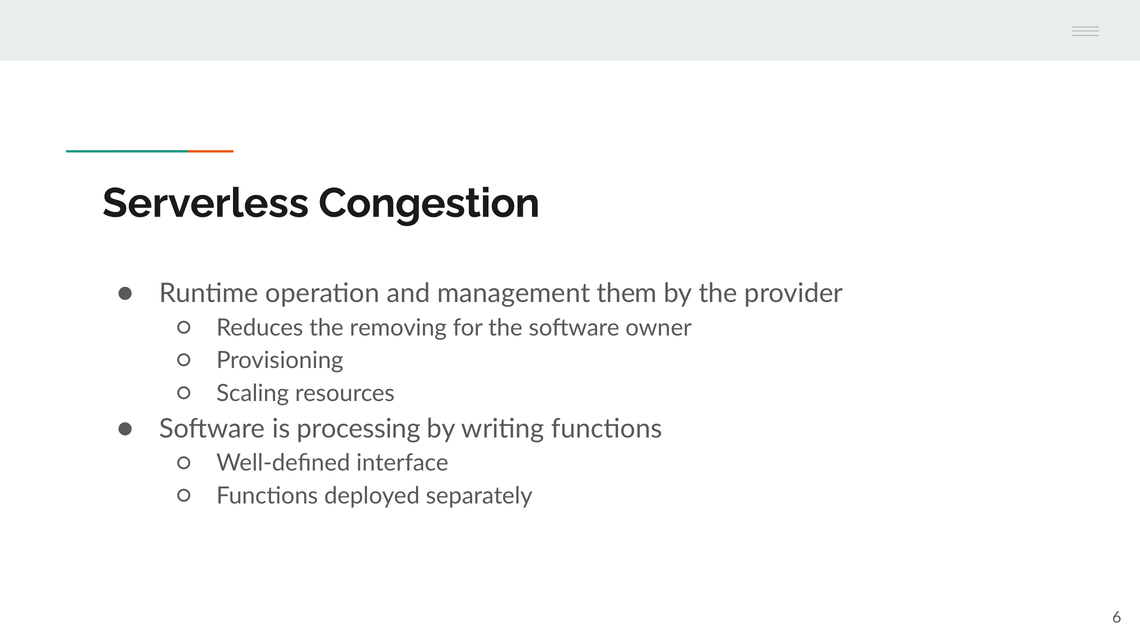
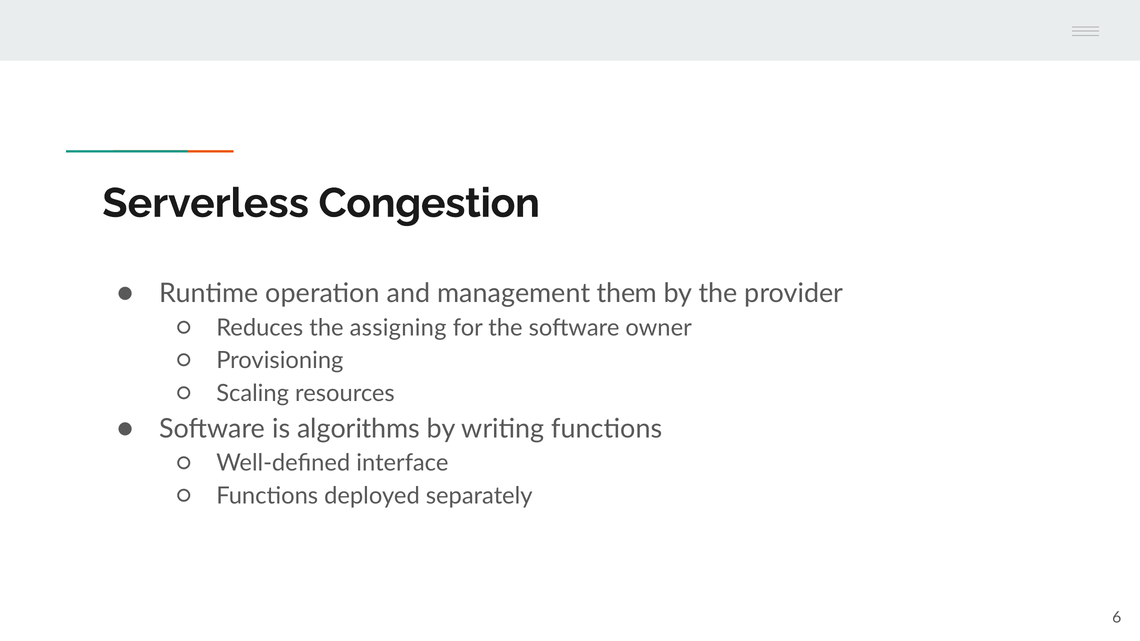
removing: removing -> assigning (398, 328)
processing: processing -> algorithms (359, 429)
